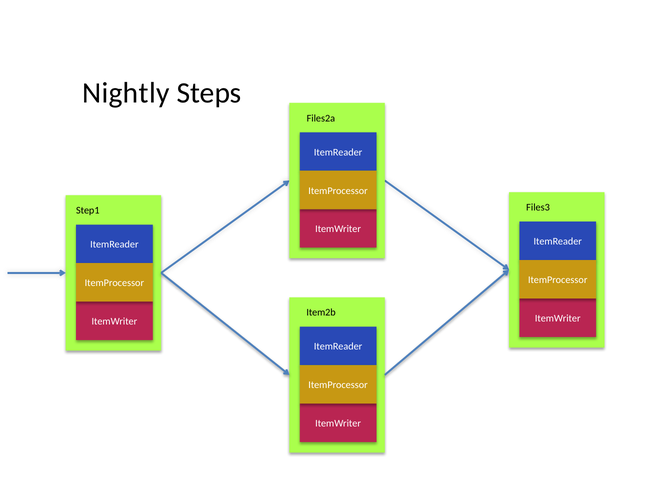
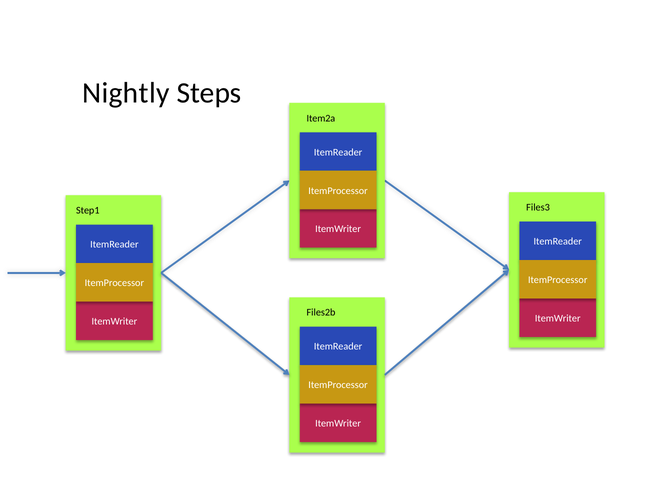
Files2a: Files2a -> Item2a (321, 118)
Item2b: Item2b -> Files2b (321, 312)
